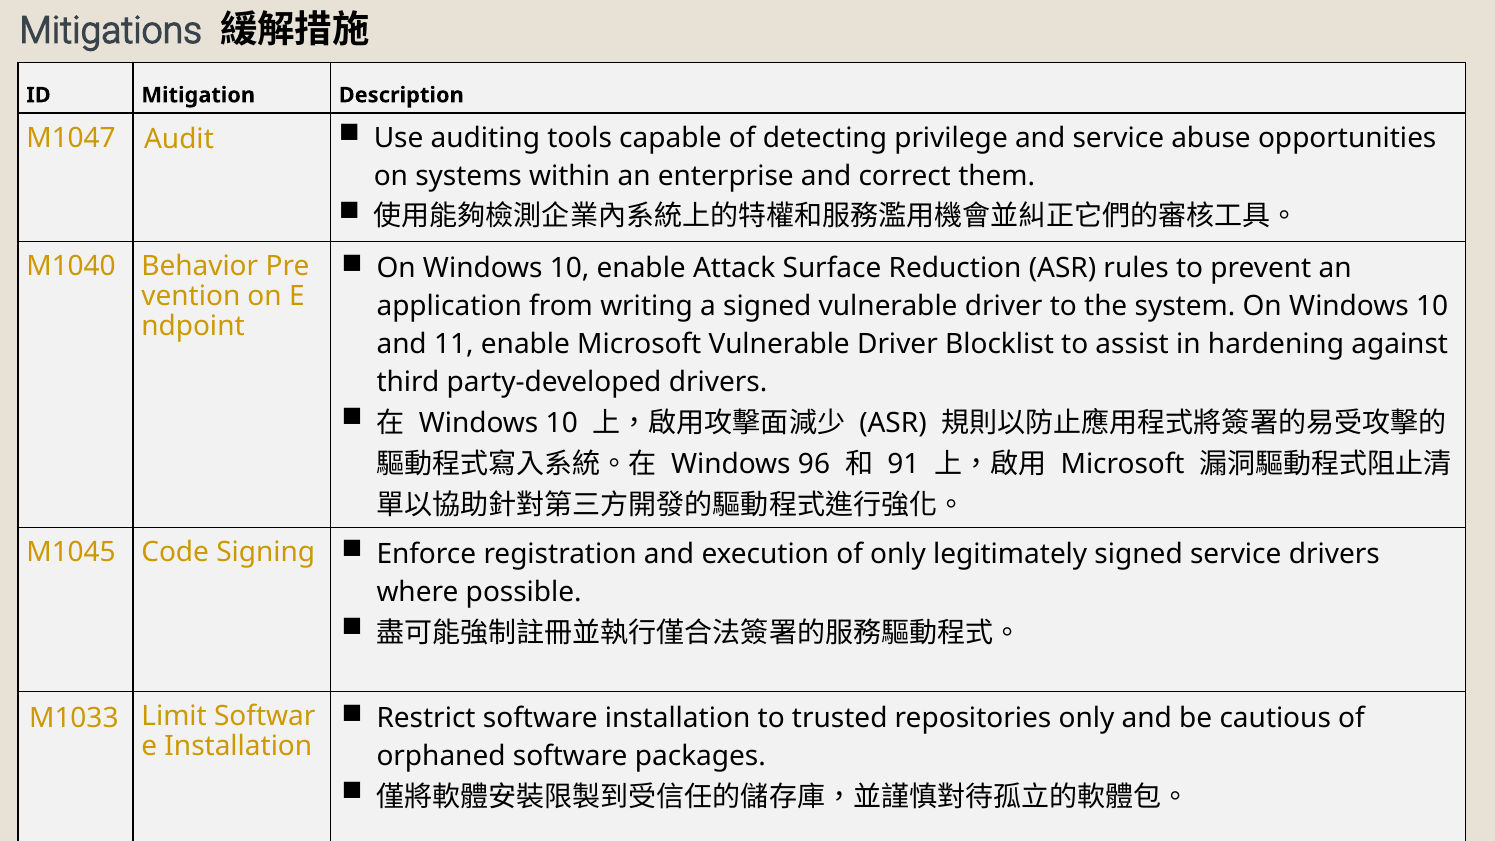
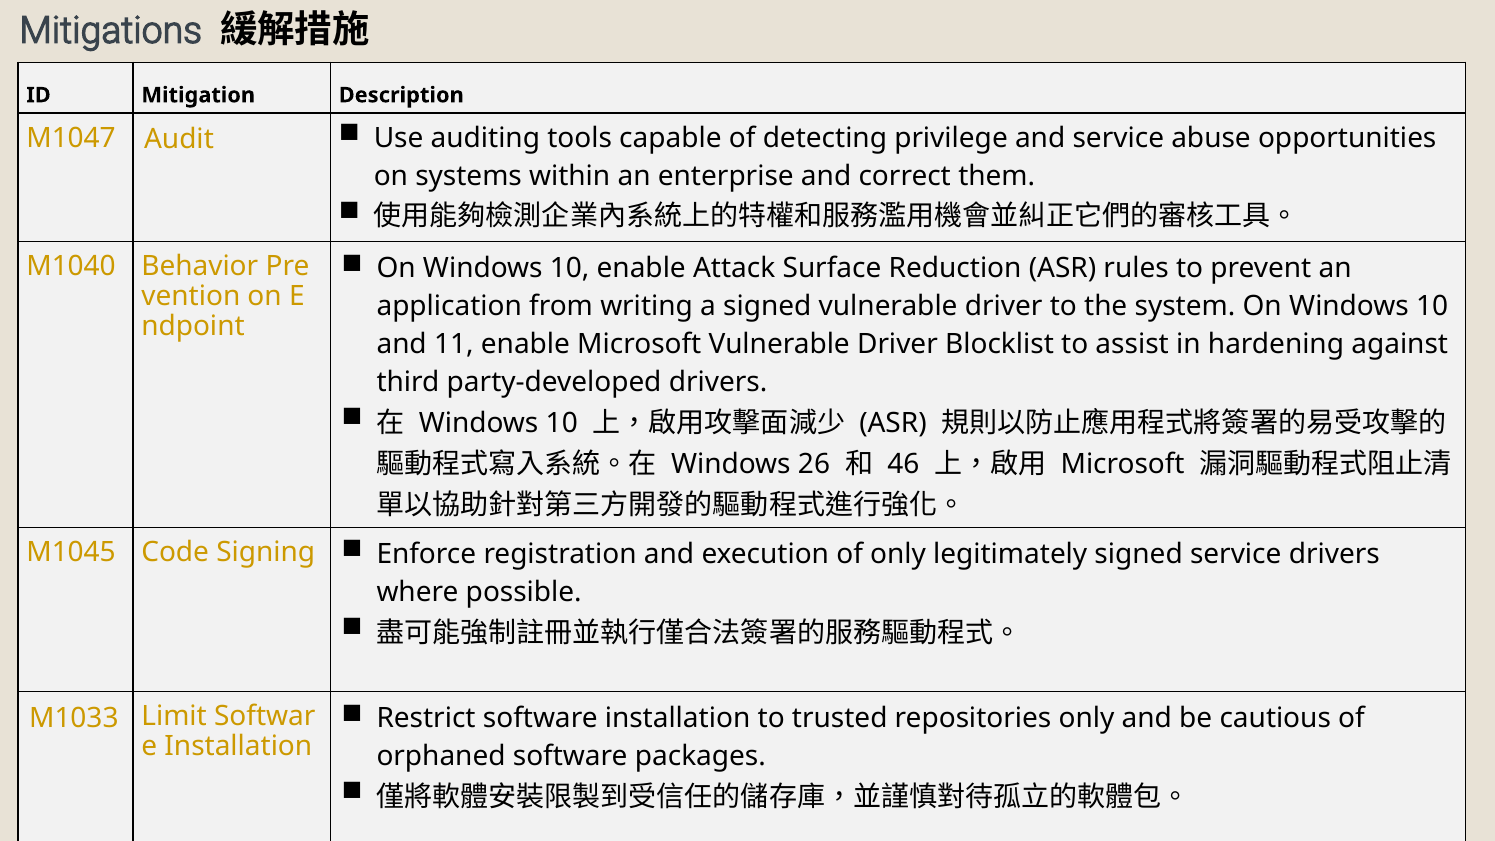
96: 96 -> 26 (814, 464)
91: 91 -> 46 (903, 464)
